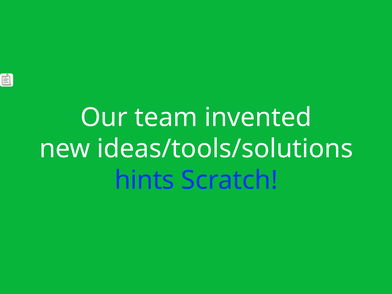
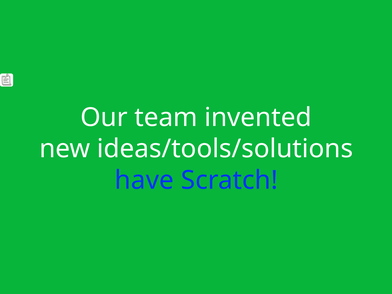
hints: hints -> have (144, 180)
